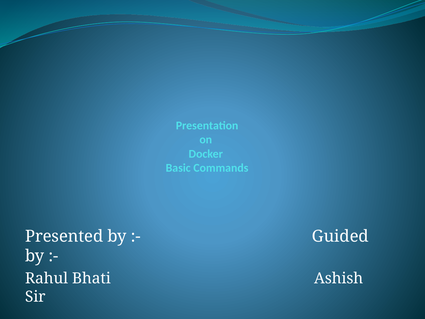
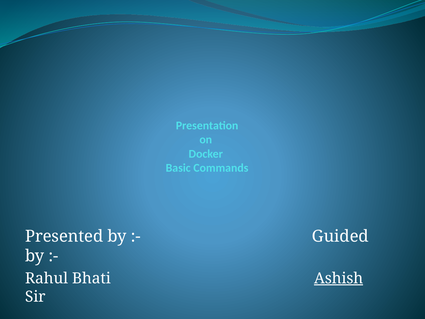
Ashish underline: none -> present (339, 278)
